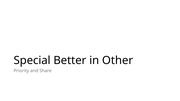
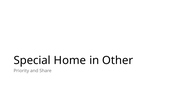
Better: Better -> Home (70, 61)
